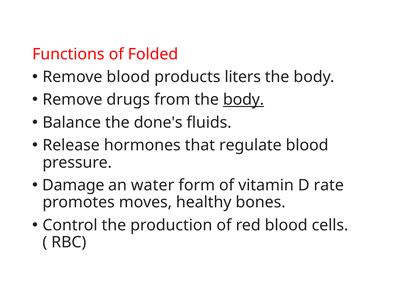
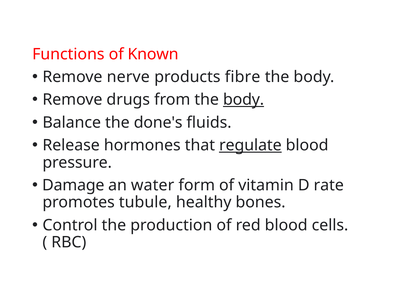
Folded: Folded -> Known (153, 54)
Remove blood: blood -> nerve (128, 77)
liters: liters -> fibre (243, 77)
regulate underline: none -> present (250, 146)
moves: moves -> tubule (145, 203)
